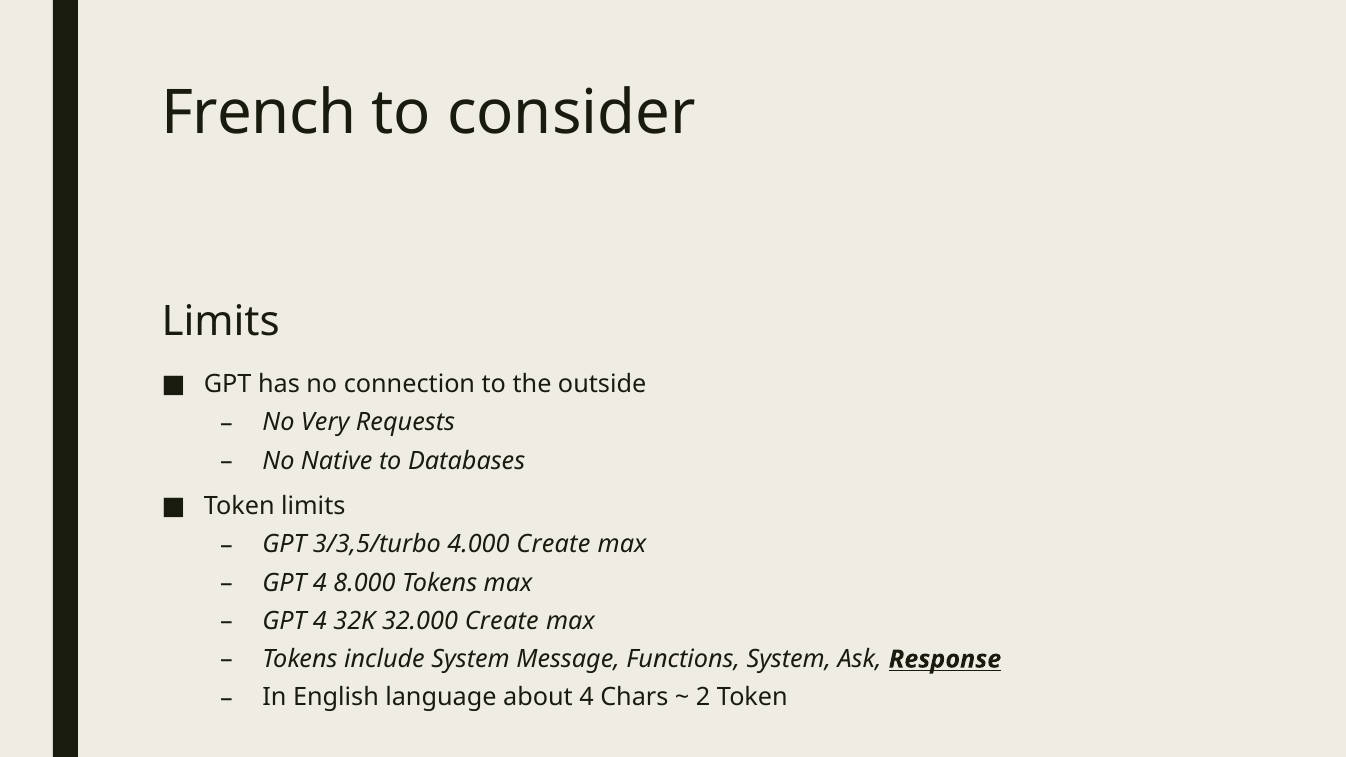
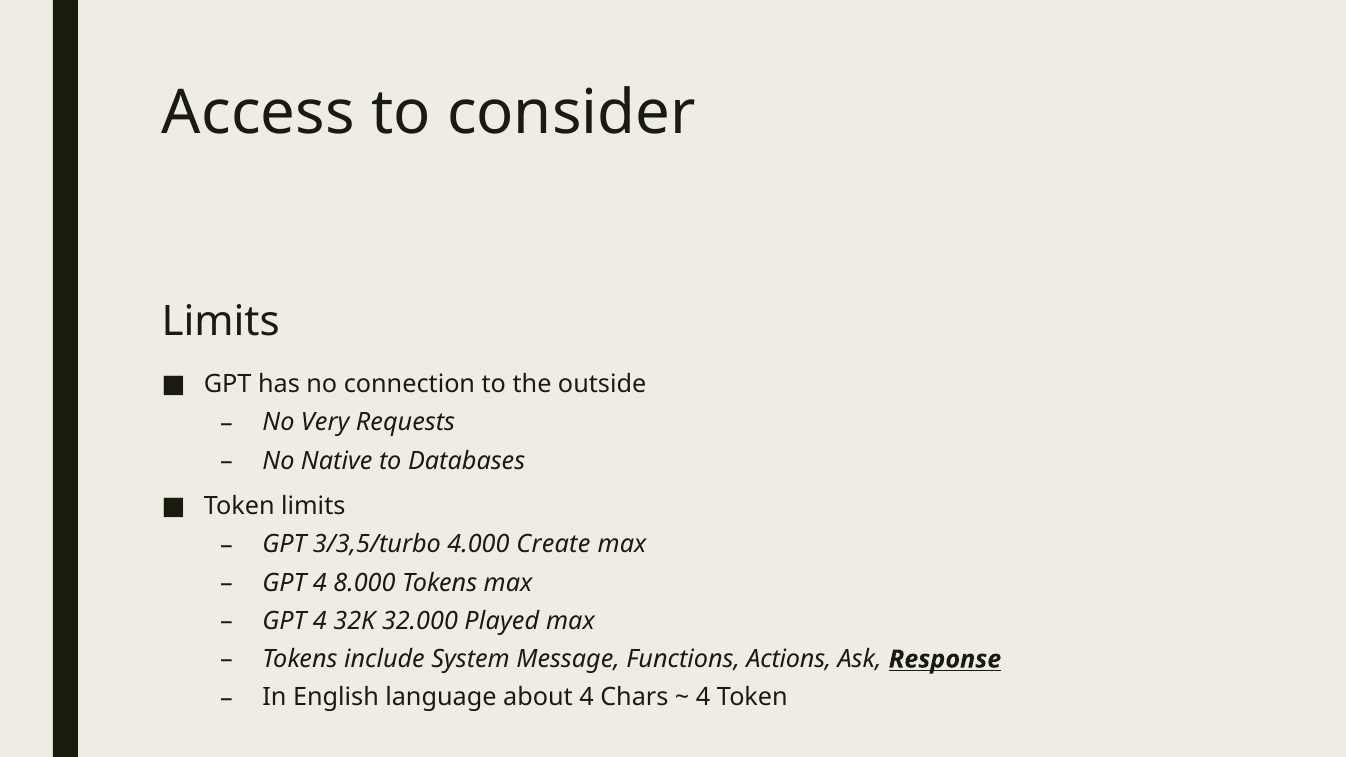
French: French -> Access (258, 113)
32.000 Create: Create -> Played (502, 621)
Functions System: System -> Actions (789, 659)
2: 2 -> 4 (703, 698)
